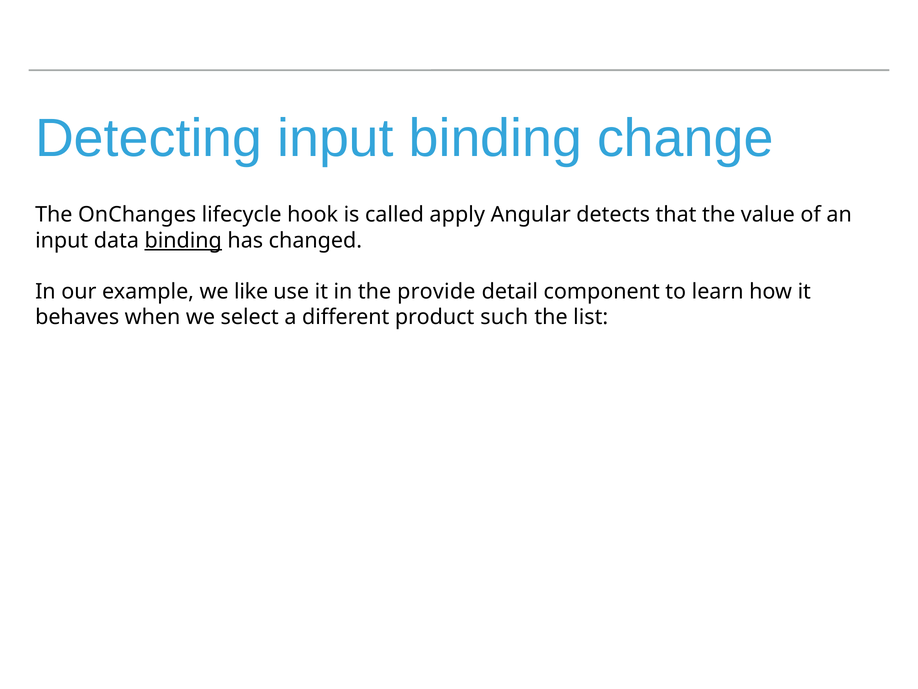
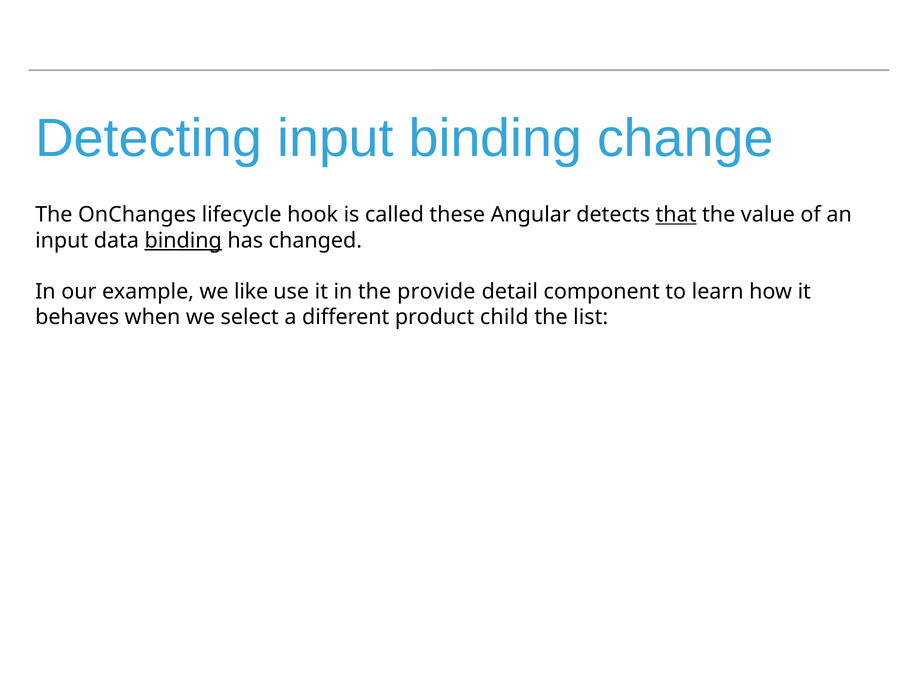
apply: apply -> these (457, 215)
that underline: none -> present (676, 215)
such: such -> child (504, 317)
